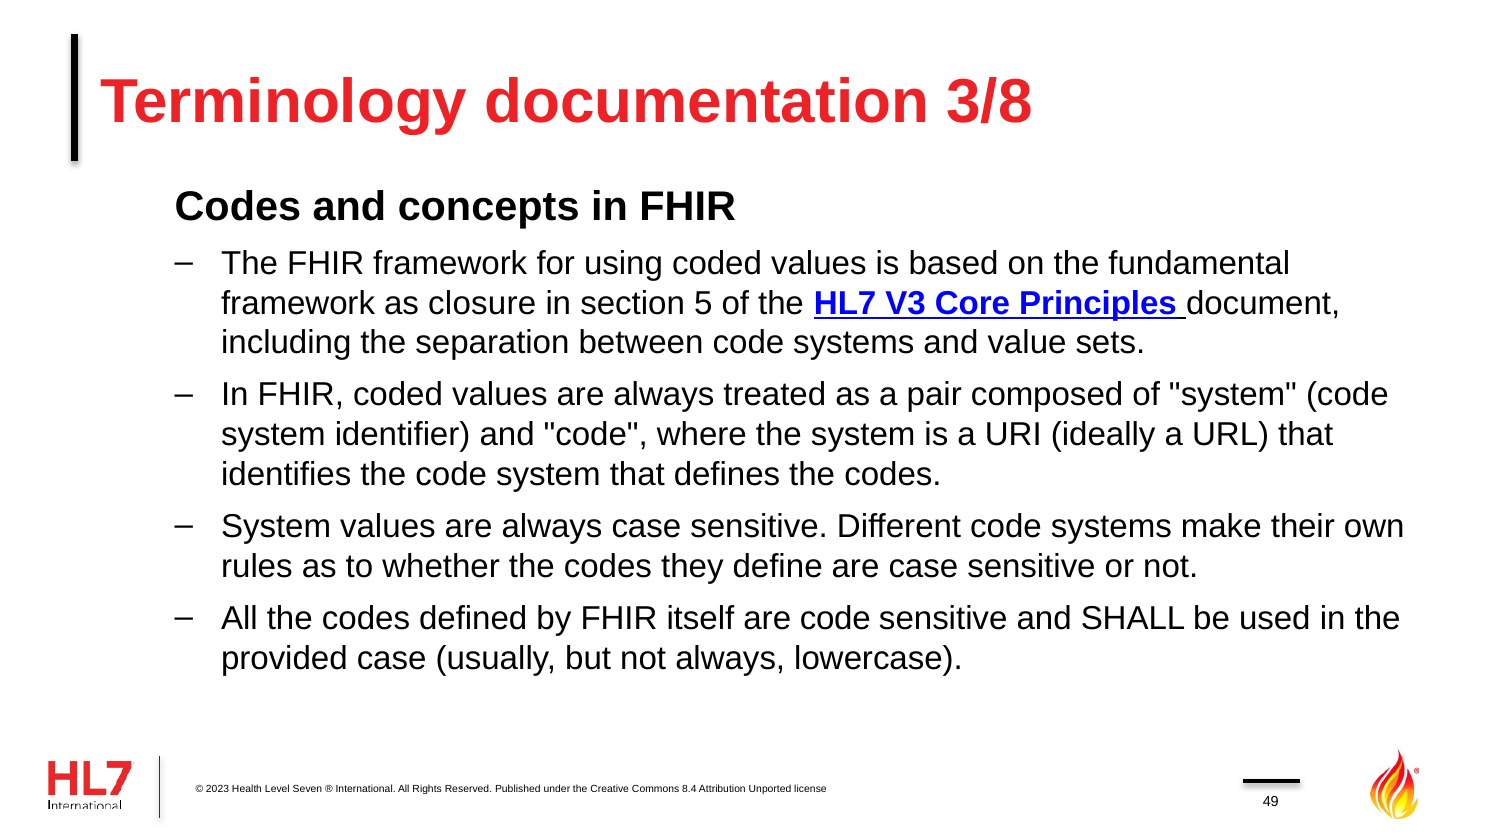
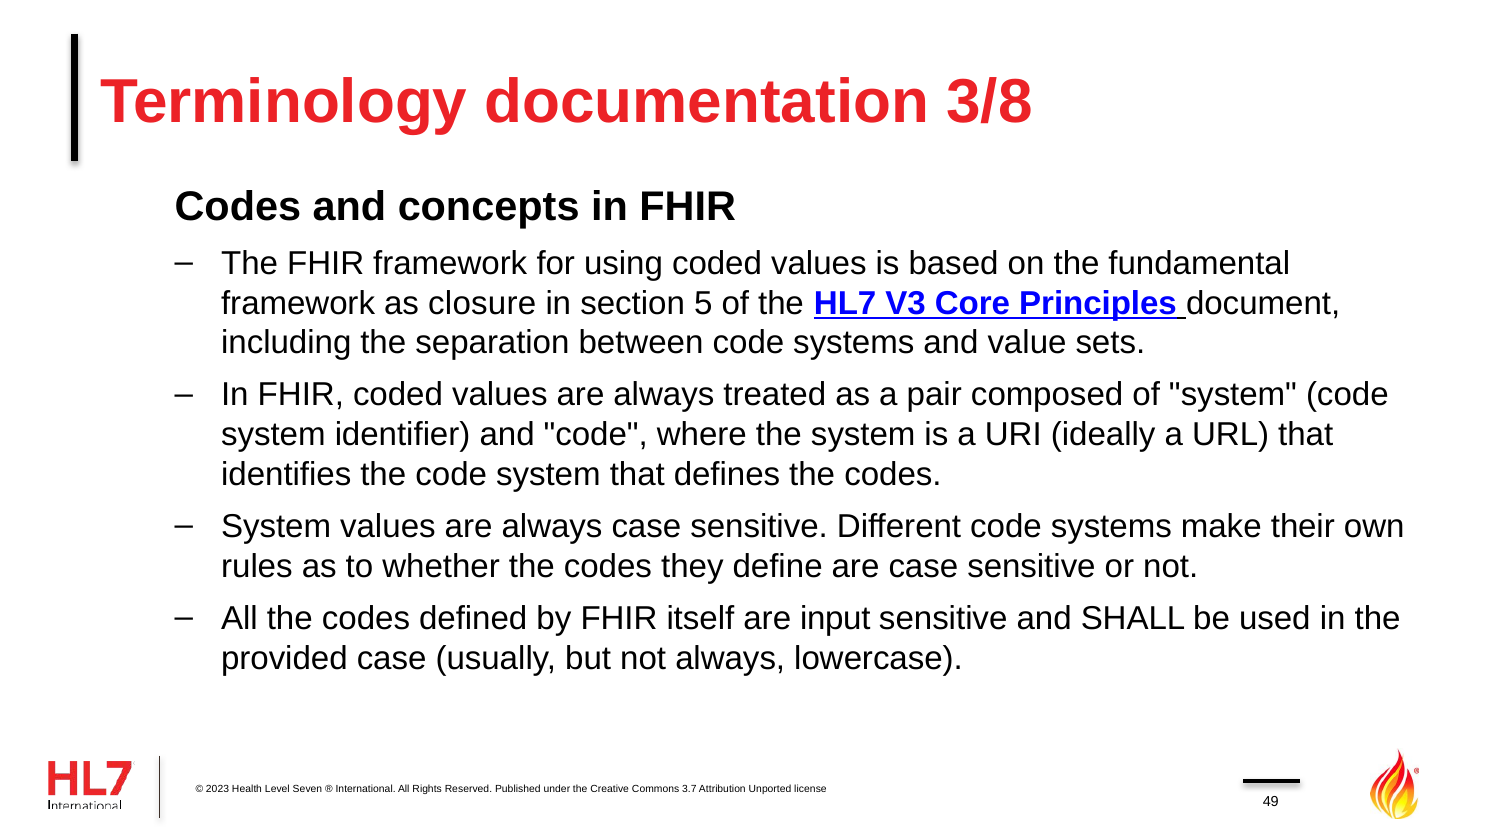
are code: code -> input (835, 619)
8.4: 8.4 -> 3.7 (689, 789)
